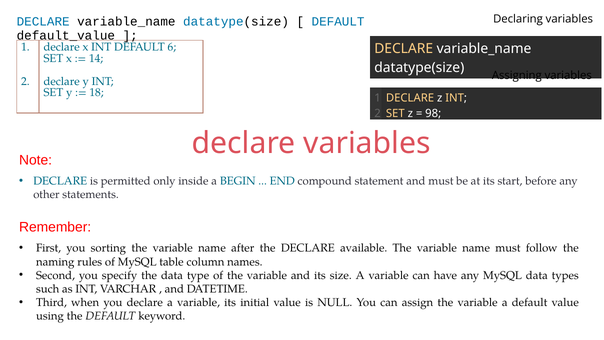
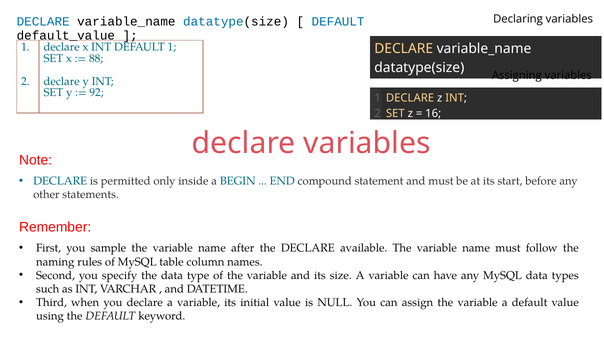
DEFAULT 6: 6 -> 1 (172, 47)
14: 14 -> 88 (96, 58)
18: 18 -> 92 (97, 93)
98: 98 -> 16 (433, 114)
sorting: sorting -> sample (108, 248)
